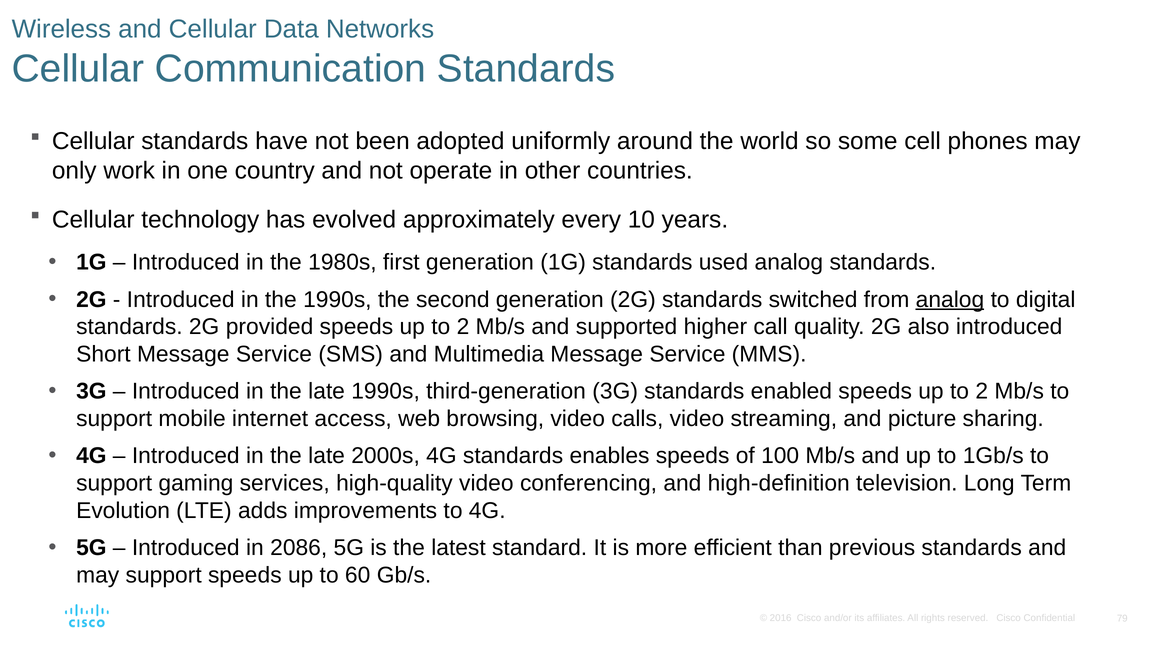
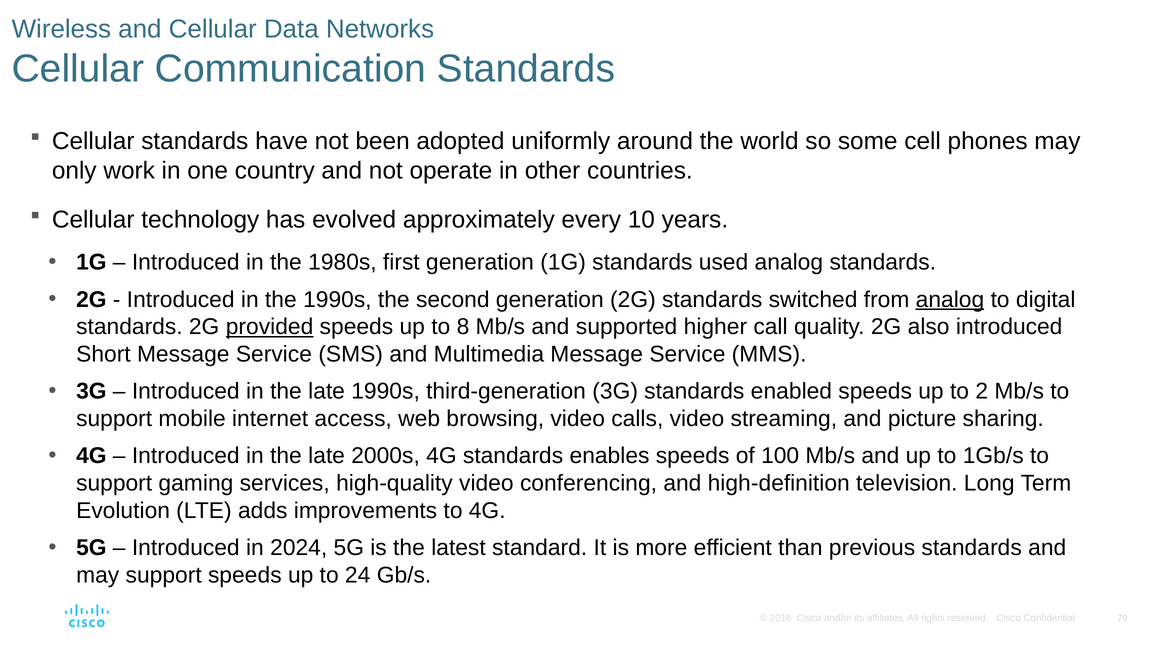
provided underline: none -> present (270, 327)
2: 2 -> 8 (463, 327)
2086: 2086 -> 2024 (299, 548)
60: 60 -> 24 (358, 575)
